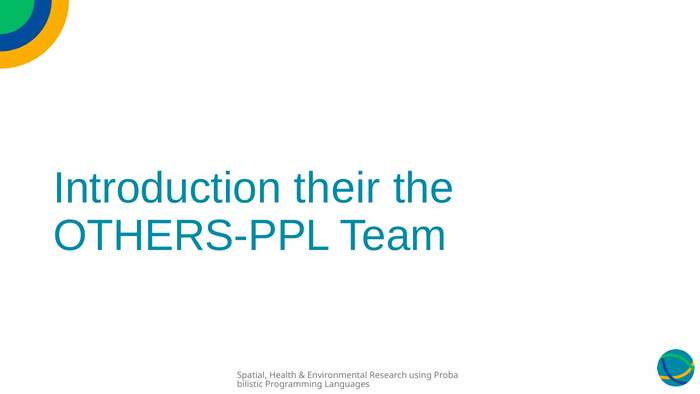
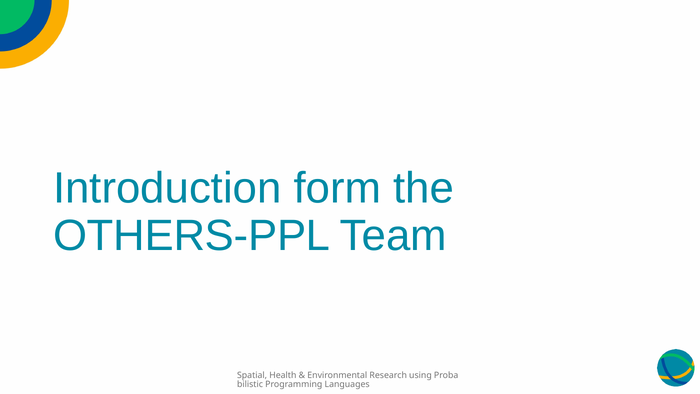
their: their -> form (337, 188)
